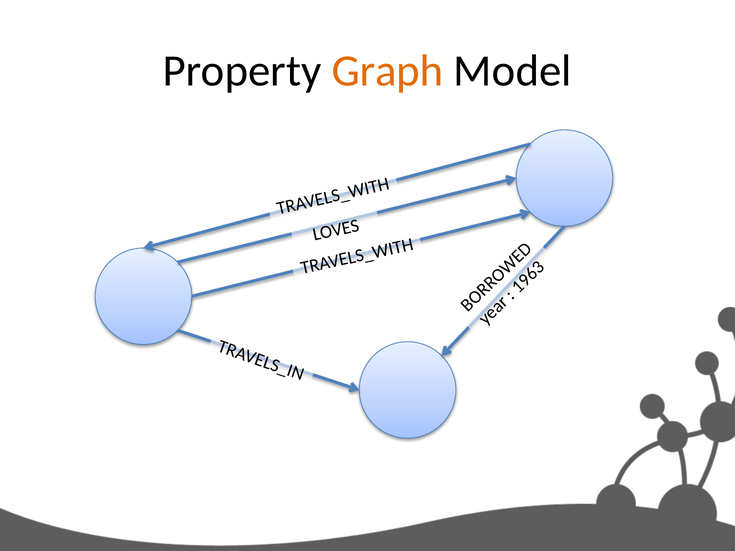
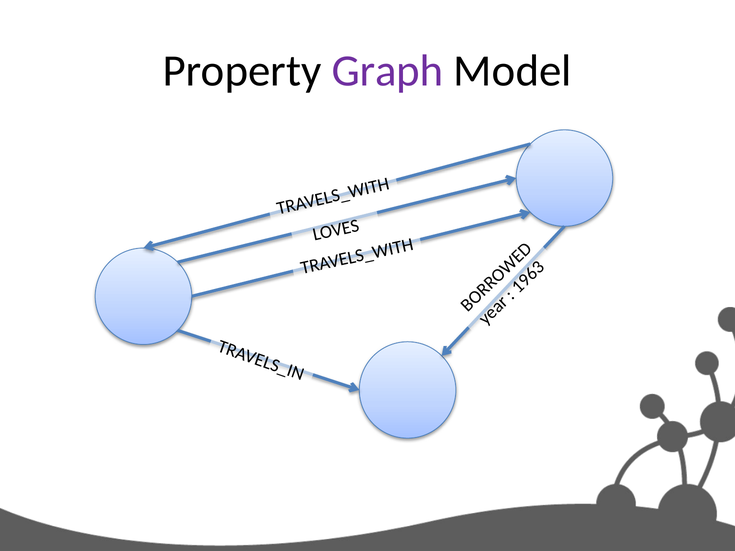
Graph colour: orange -> purple (388, 71)
